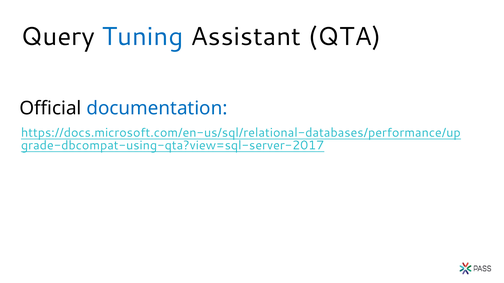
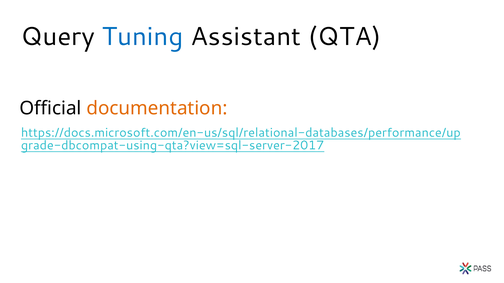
documentation colour: blue -> orange (157, 109)
